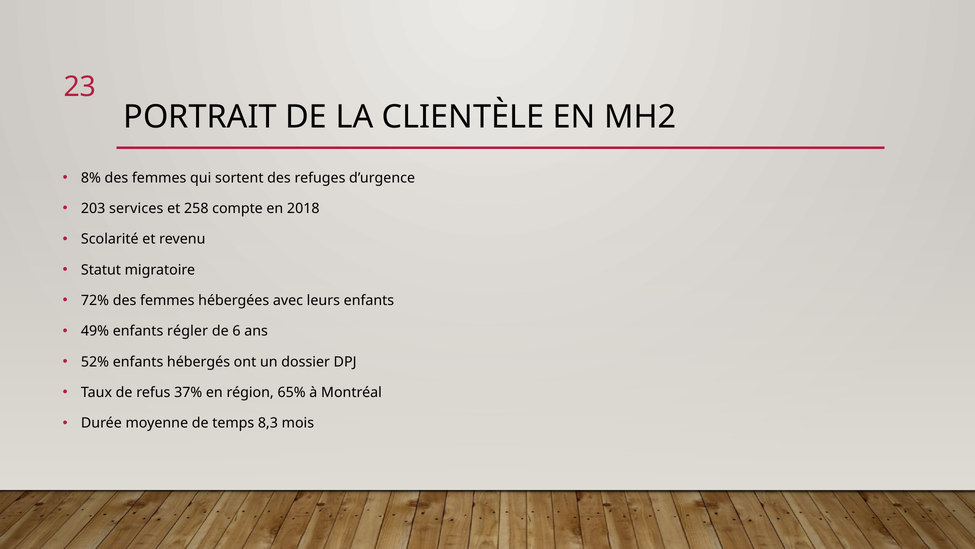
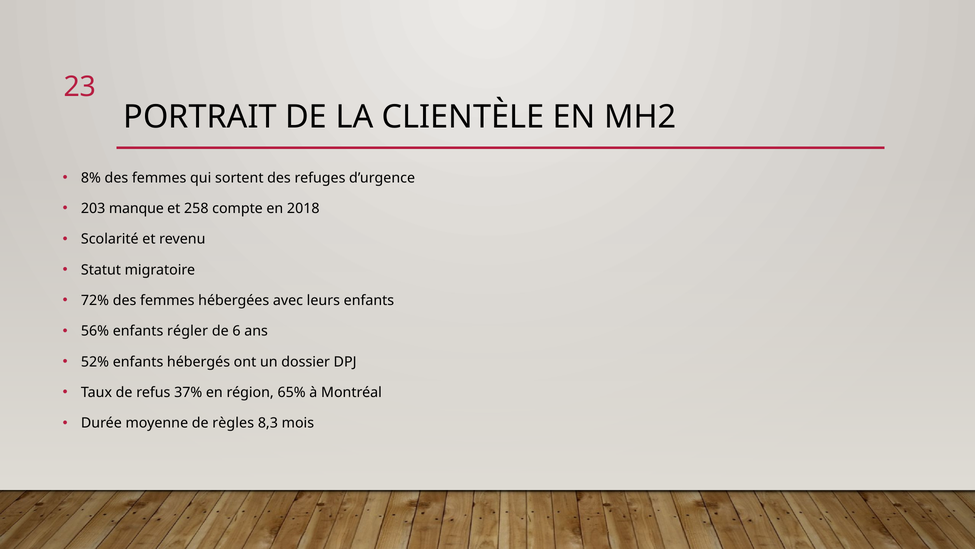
services: services -> manque (136, 208)
49%: 49% -> 56% (95, 331)
temps: temps -> règles (233, 423)
